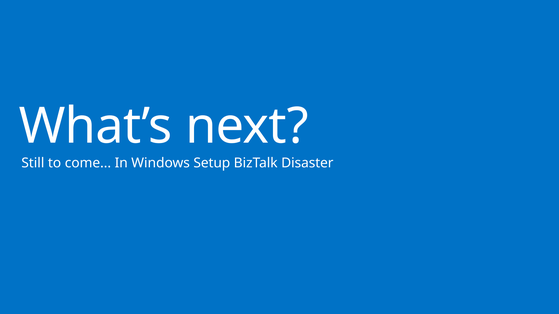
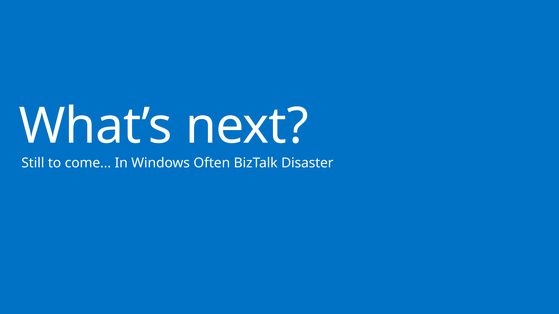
Setup: Setup -> Often (212, 163)
